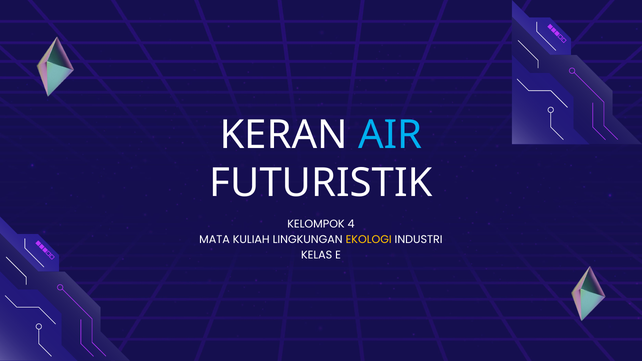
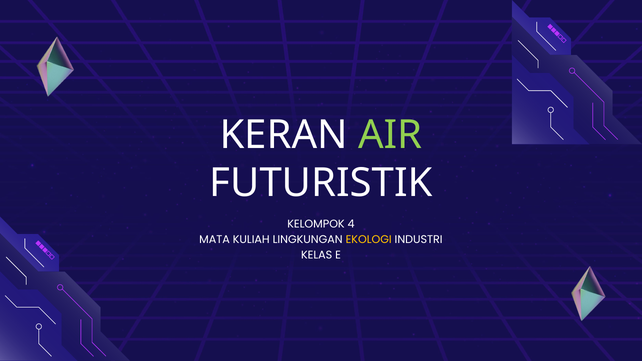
AIR colour: light blue -> light green (390, 135)
